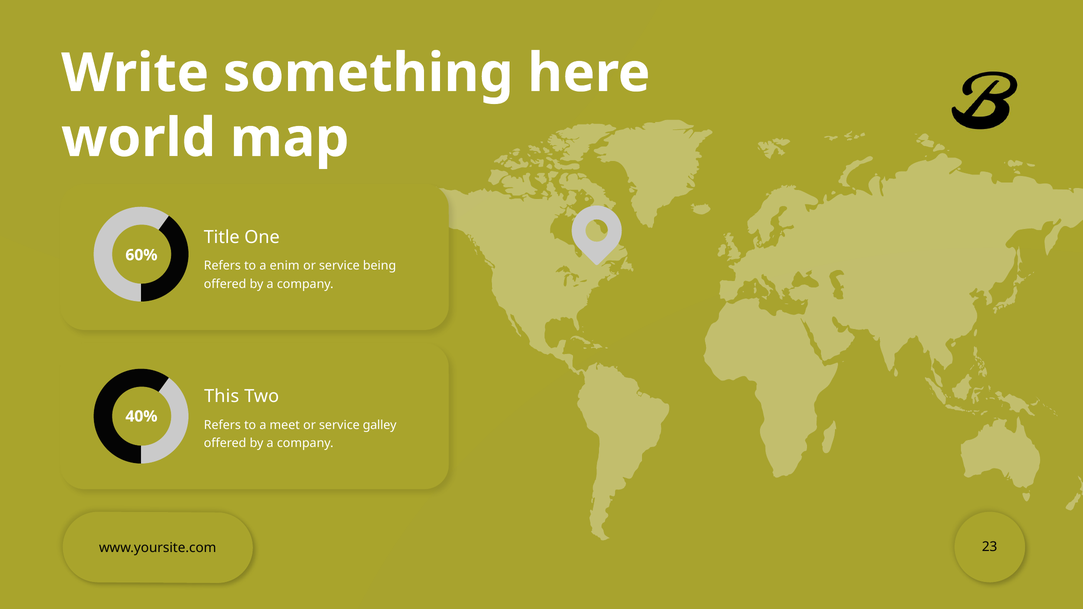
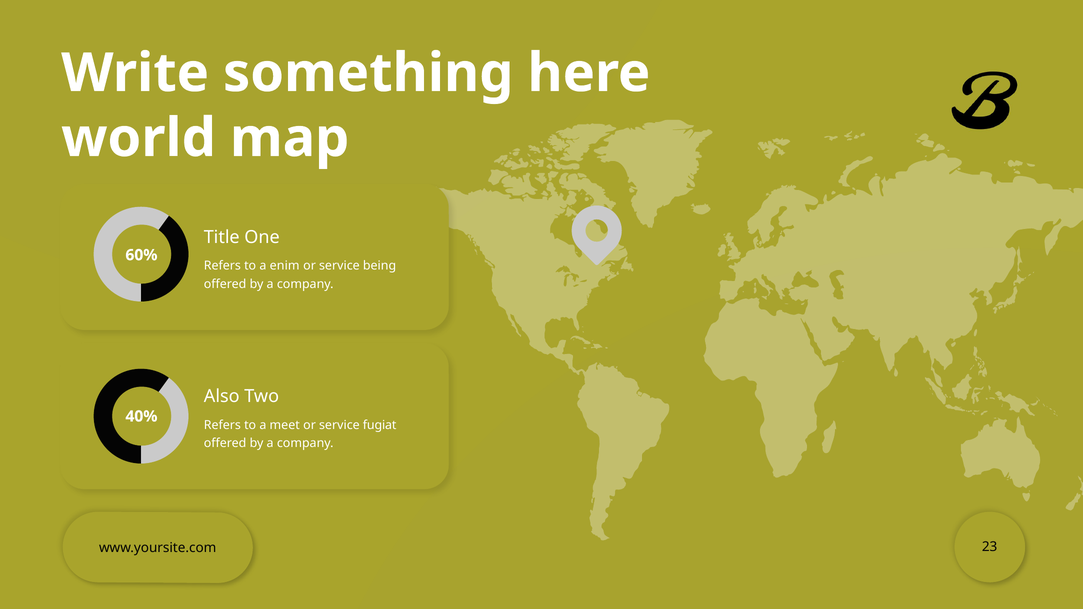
This: This -> Also (222, 397)
galley: galley -> fugiat (380, 425)
